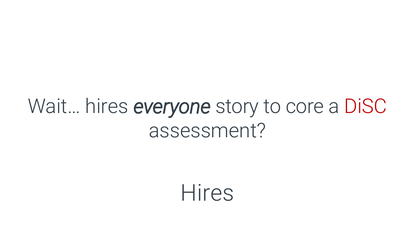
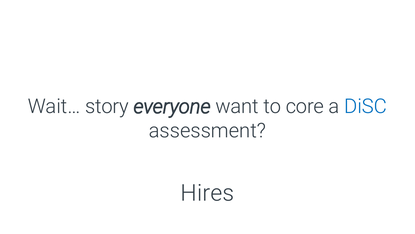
Wait… hires: hires -> story (107, 106)
story: story -> want (237, 106)
DiSC colour: red -> blue (366, 106)
